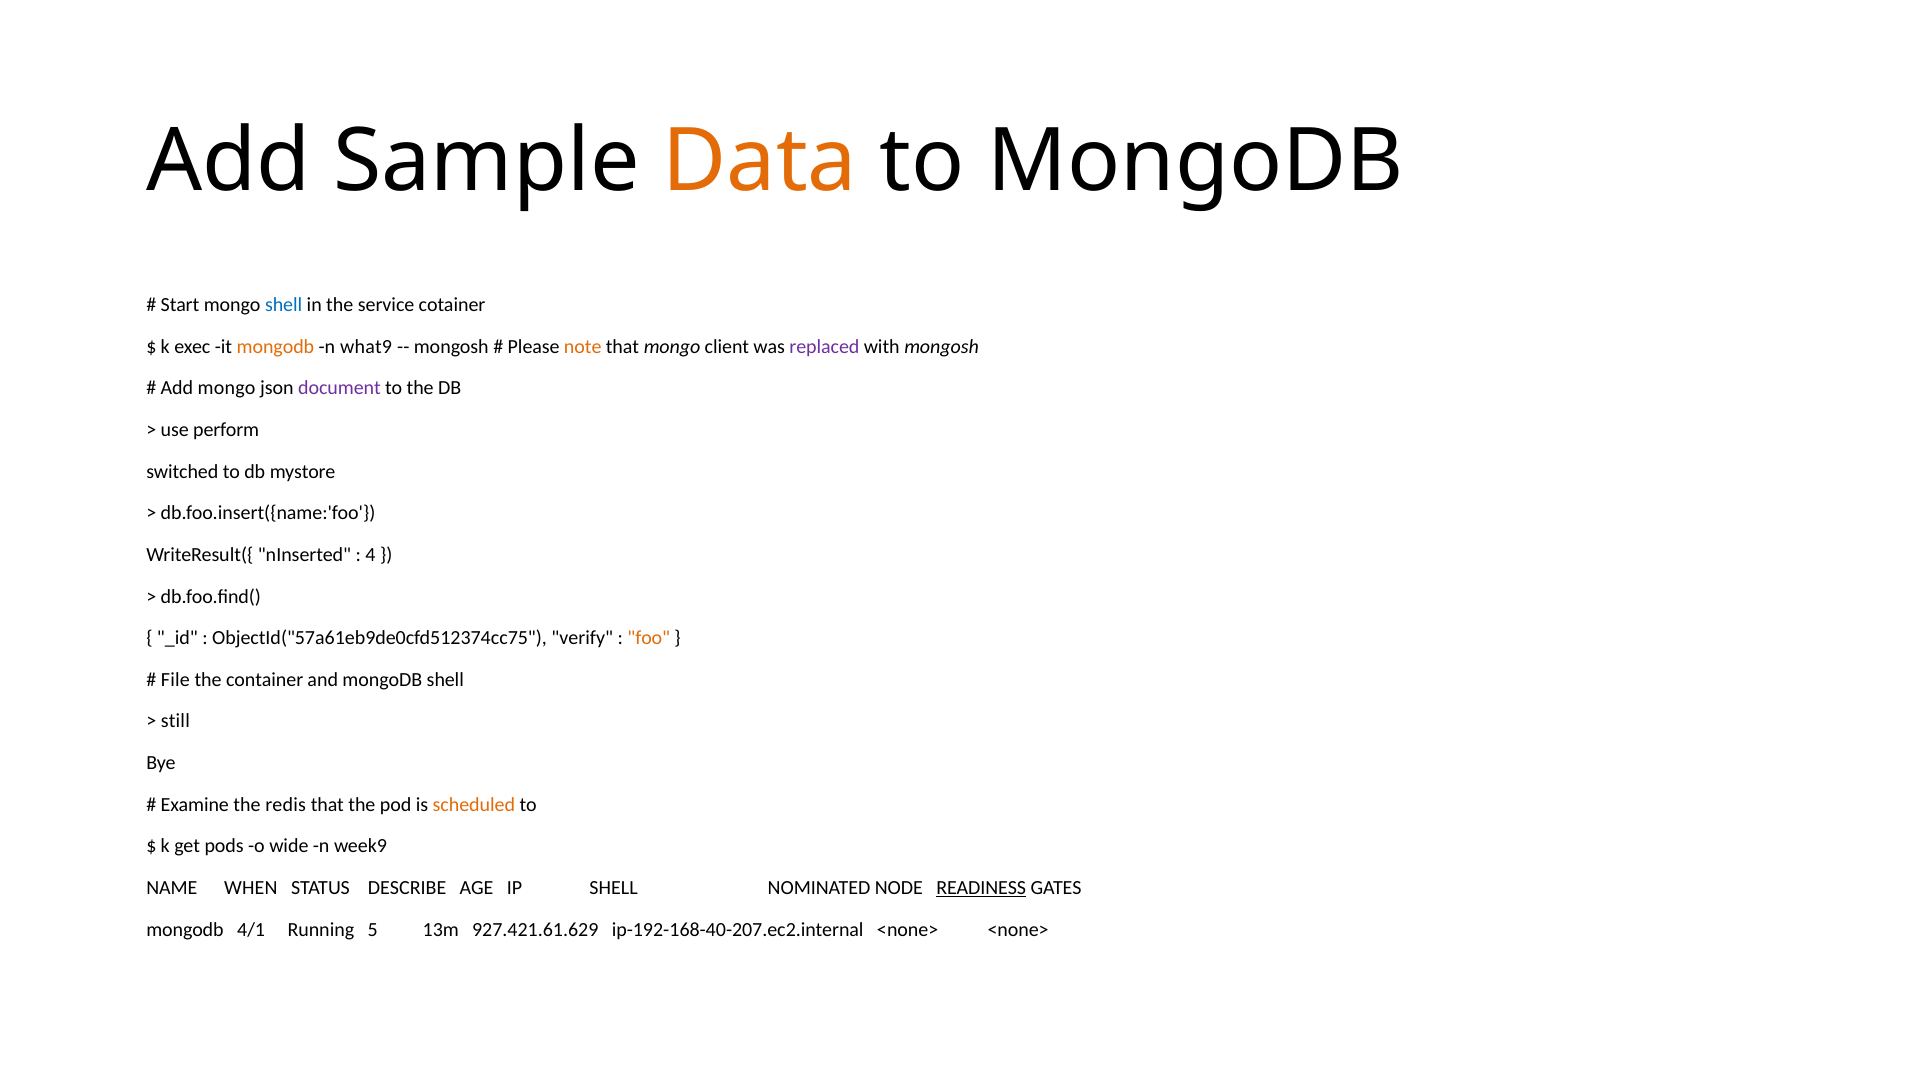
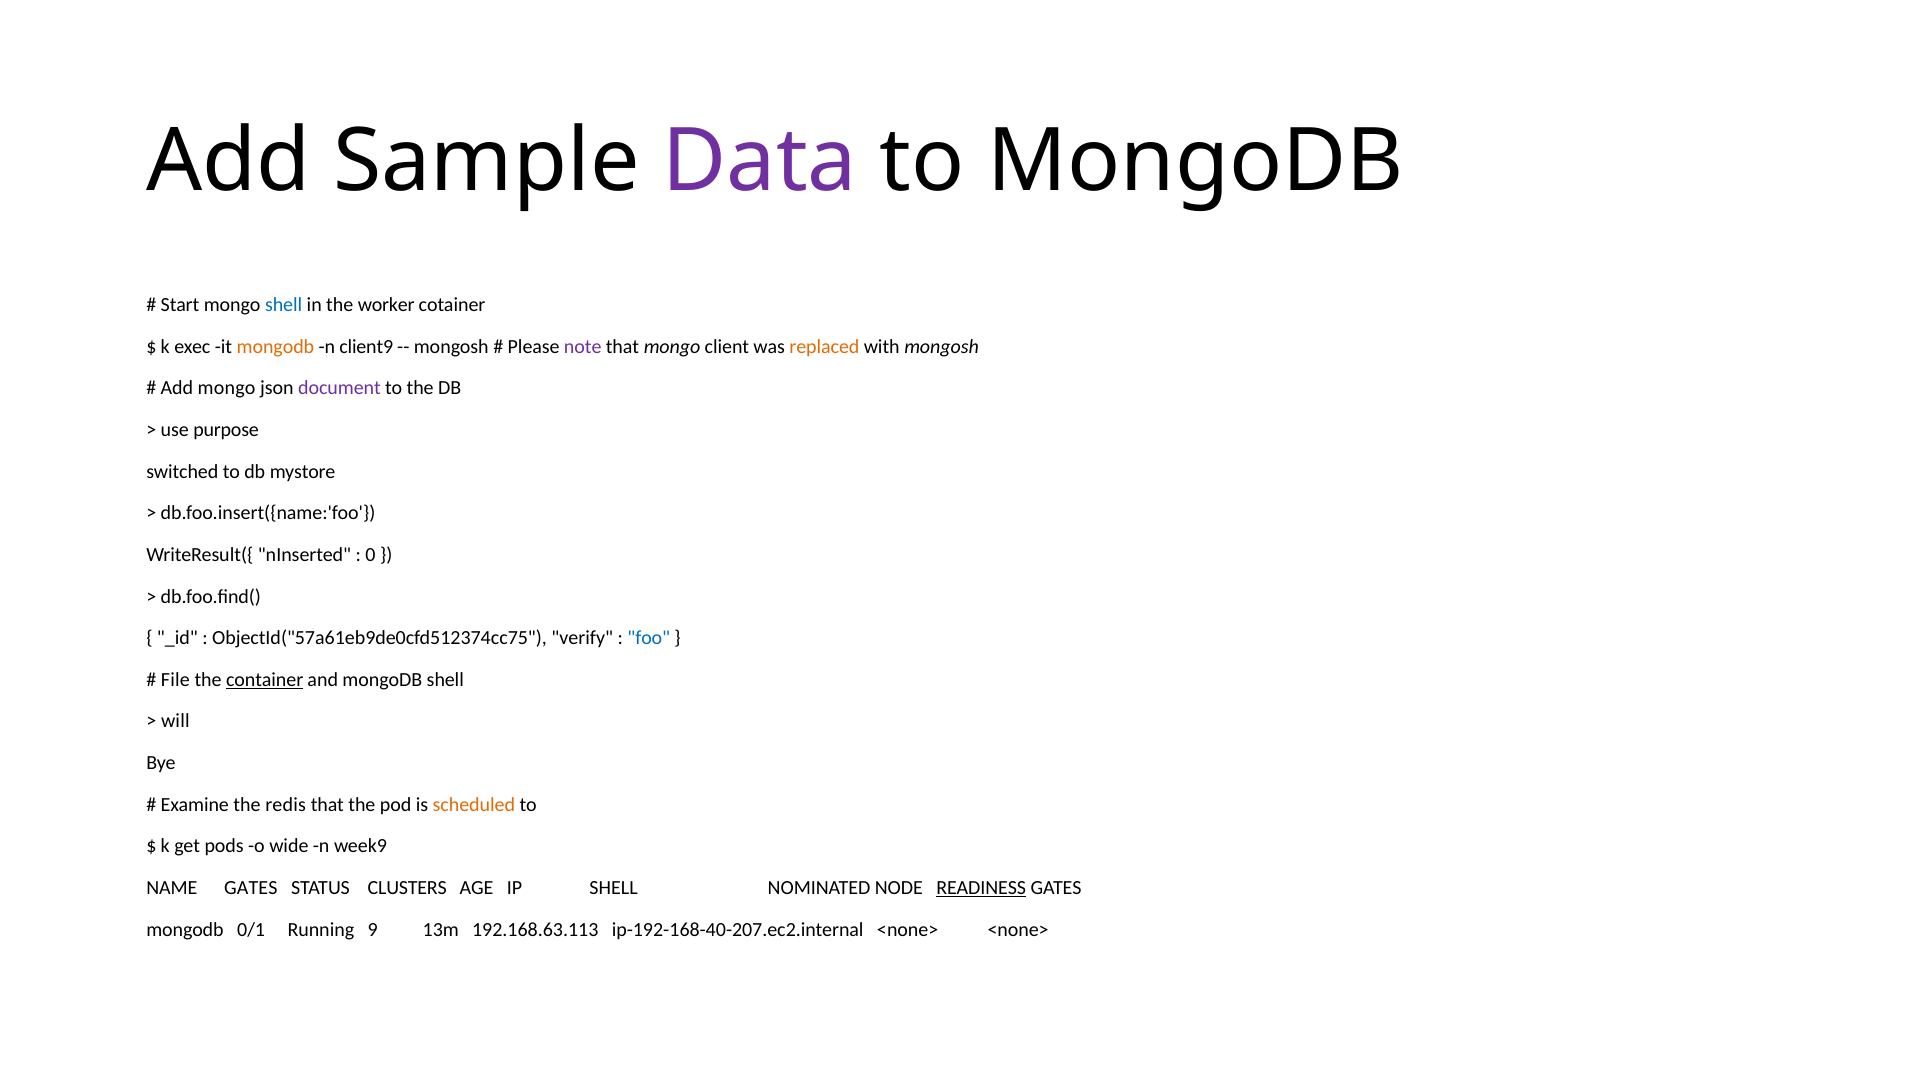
Data colour: orange -> purple (760, 161)
service: service -> worker (386, 305)
what9: what9 -> client9 (366, 347)
note colour: orange -> purple (583, 347)
replaced colour: purple -> orange (824, 347)
perform: perform -> purpose (226, 430)
4: 4 -> 0 (371, 555)
foo colour: orange -> blue (649, 638)
container underline: none -> present (265, 680)
still: still -> will (175, 722)
NAME WHEN: WHEN -> GATES (251, 888)
DESCRIBE: DESCRIBE -> CLUSTERS (407, 888)
4/1: 4/1 -> 0/1 (251, 930)
5: 5 -> 9 (373, 930)
927.421.61.629: 927.421.61.629 -> 192.168.63.113 (535, 930)
